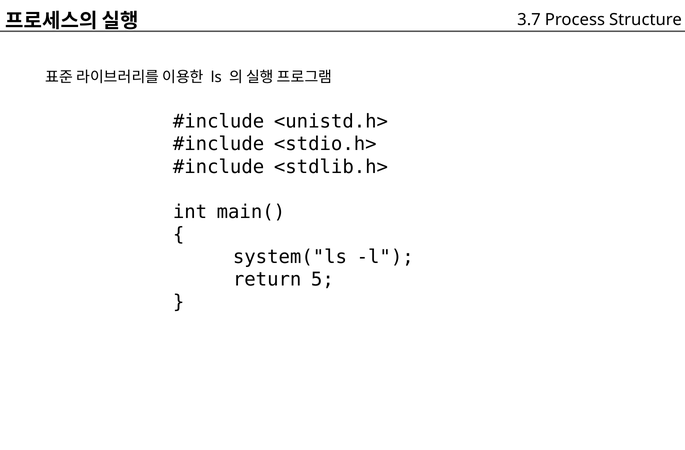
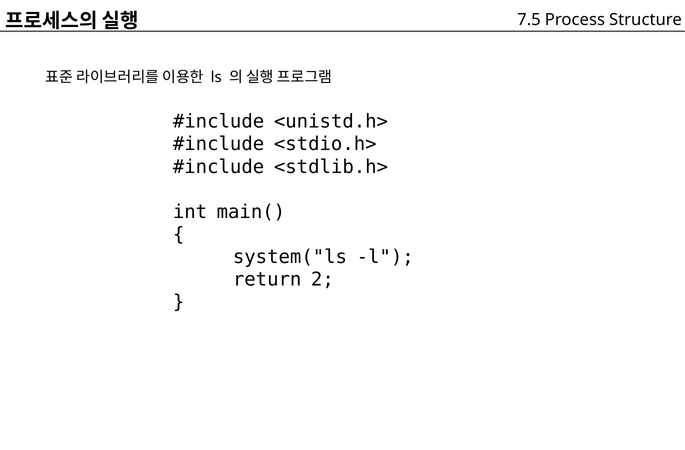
3.7: 3.7 -> 7.5 (529, 20)
5: 5 -> 2 (322, 279)
